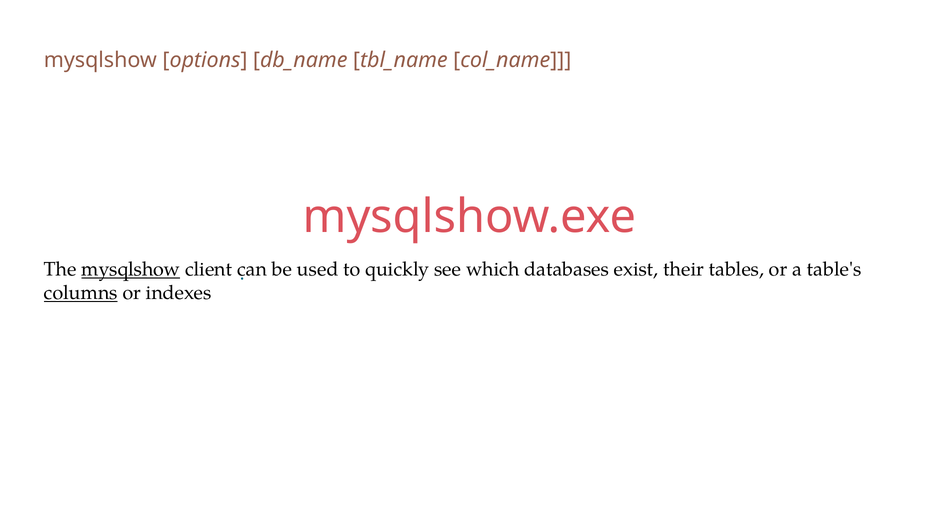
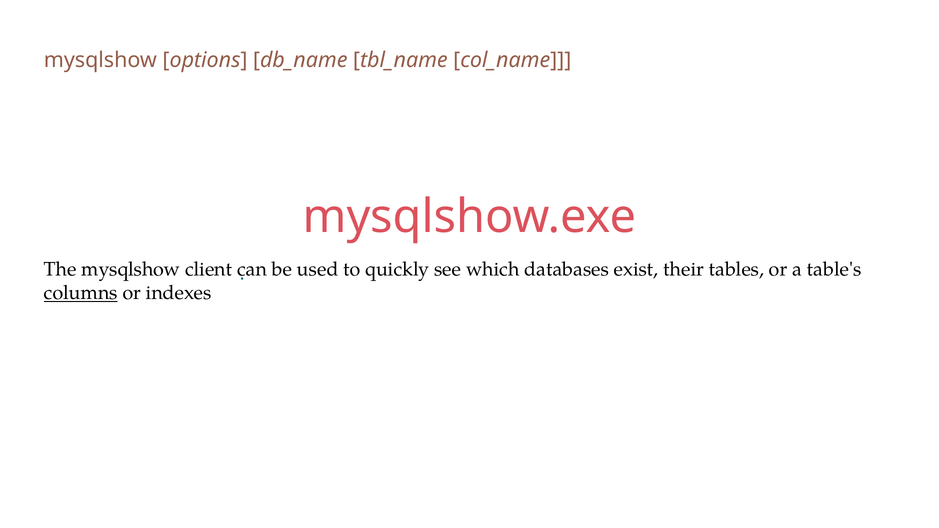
mysqlshow underline: present -> none (131, 270)
